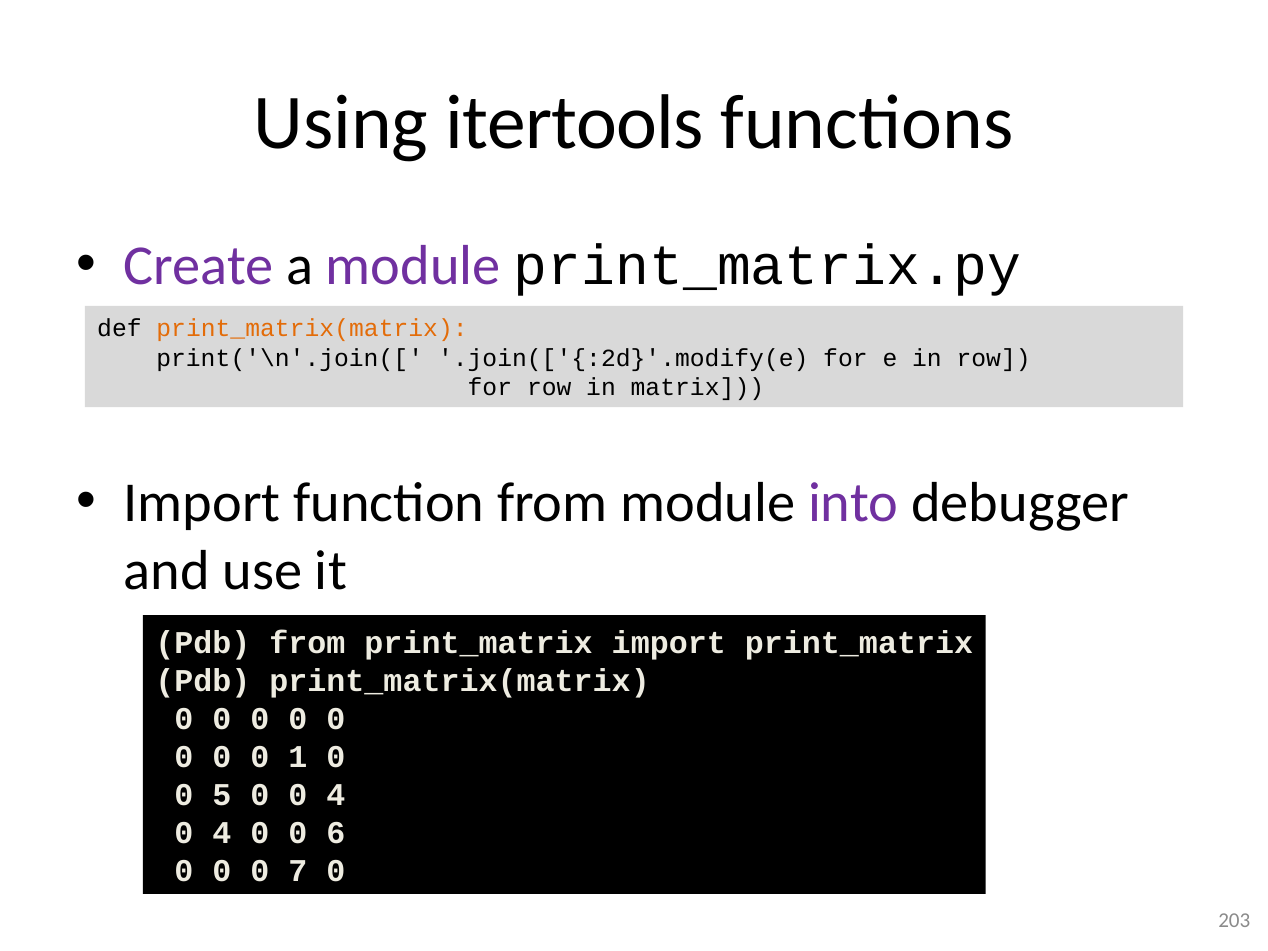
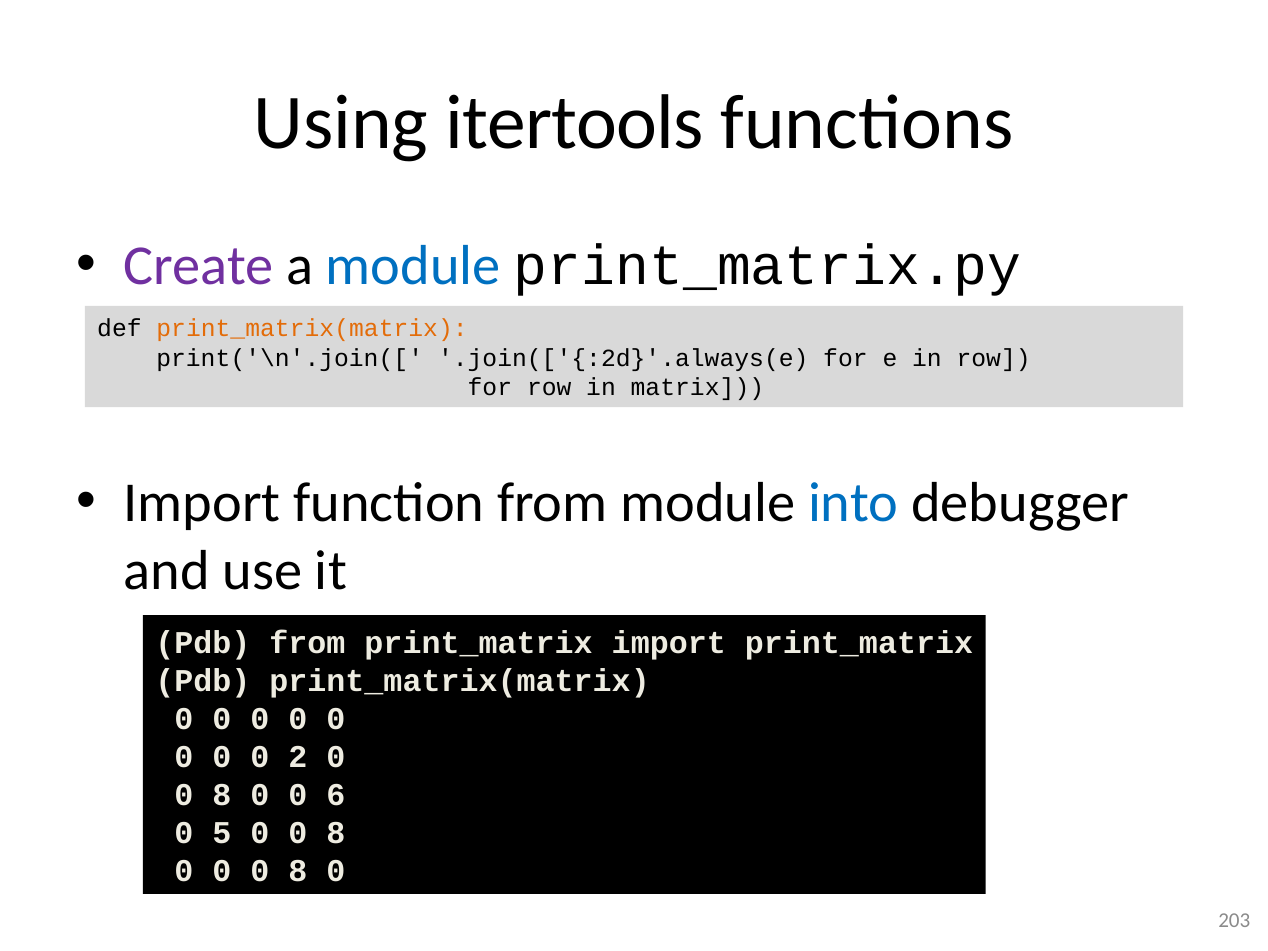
module colour: purple -> blue (413, 266)
.join(['{:2d}'.modify(e: .join(['{:2d}'.modify(e -> .join(['{:2d}'.always(e (623, 358)
into colour: purple -> blue (853, 503)
1: 1 -> 2 (298, 757)
5: 5 -> 8 (222, 795)
0 0 4: 4 -> 6 (336, 795)
4: 4 -> 5 (222, 833)
6: 6 -> 8 (336, 833)
0 0 0 7: 7 -> 8 (298, 871)
